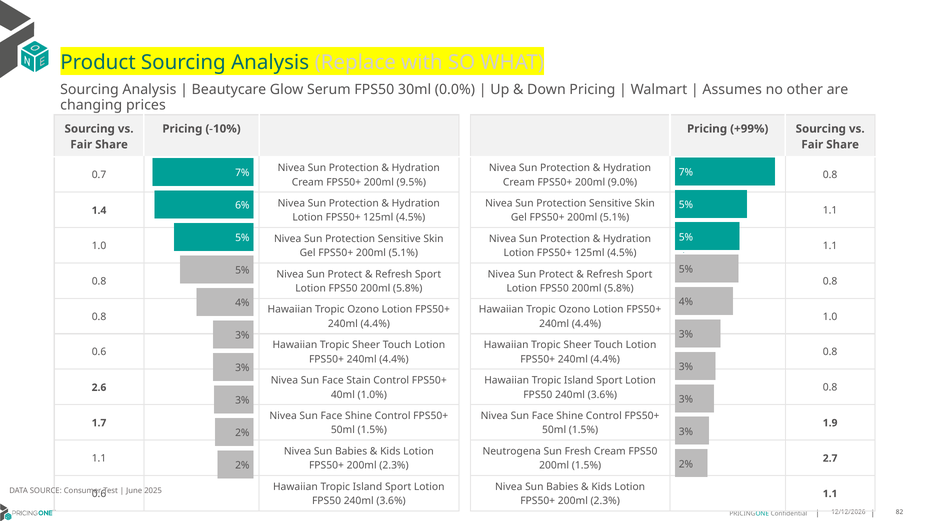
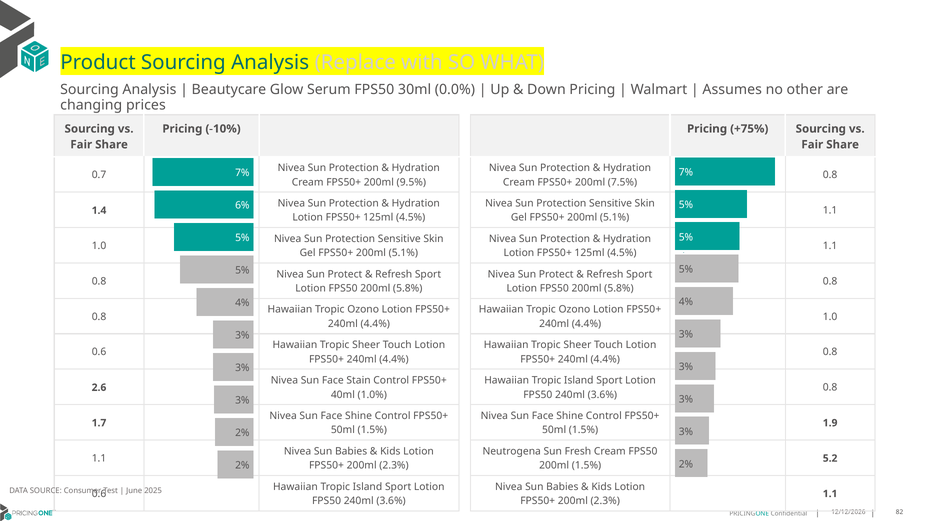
+99%: +99% -> +75% (749, 129)
9.0%: 9.0% -> 7.5% (622, 182)
2.7: 2.7 -> 5.2 (830, 458)
